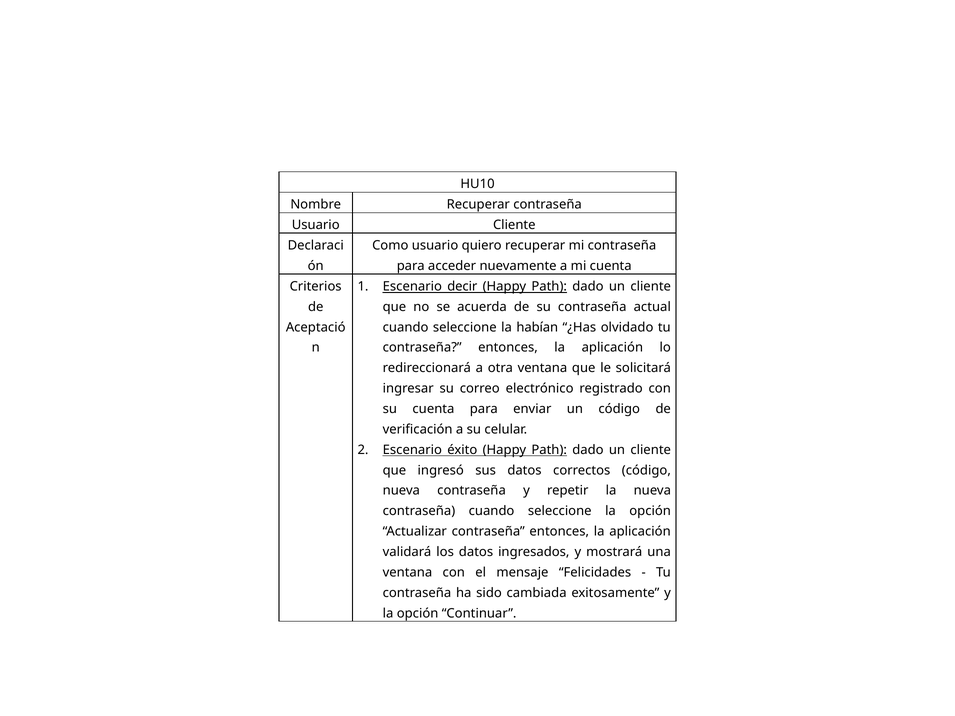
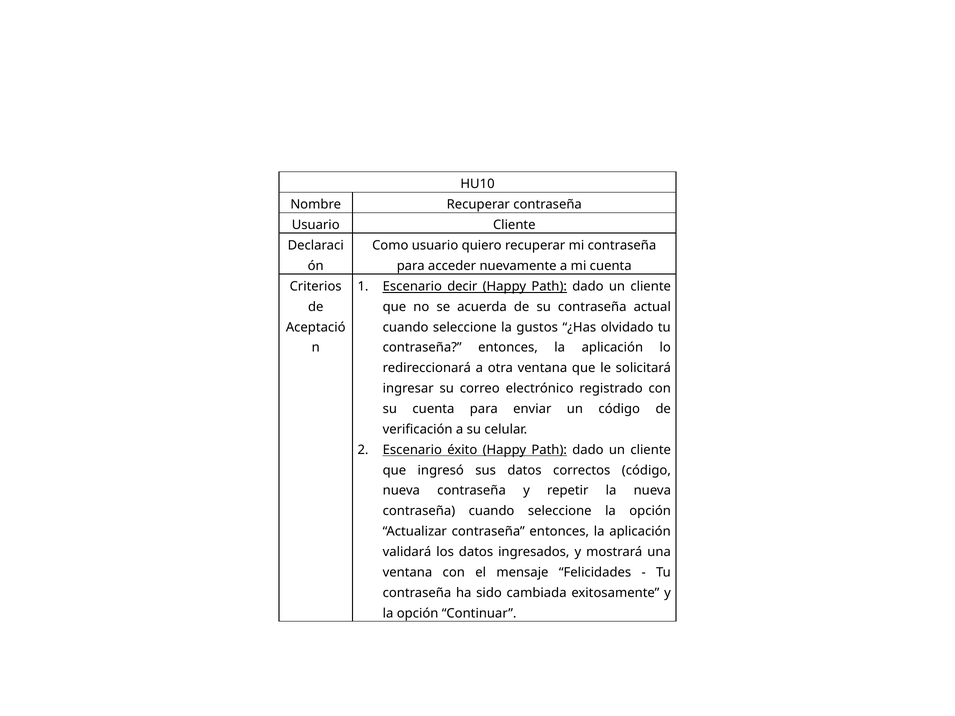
habían: habían -> gustos (537, 327)
